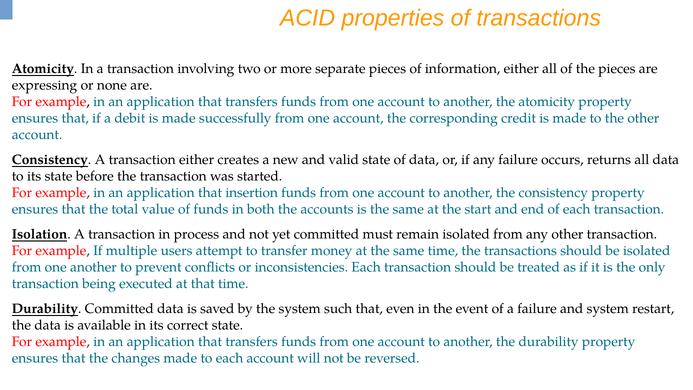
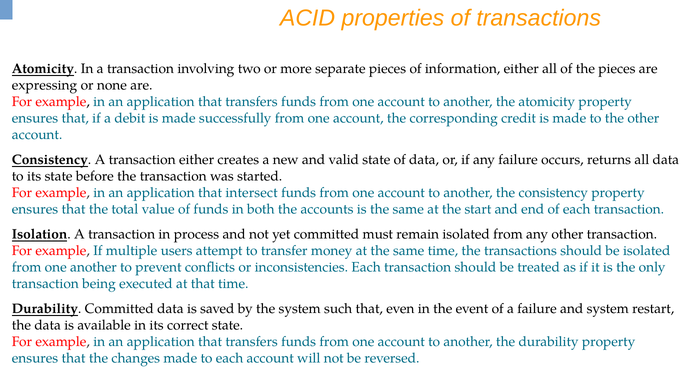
insertion: insertion -> intersect (252, 193)
